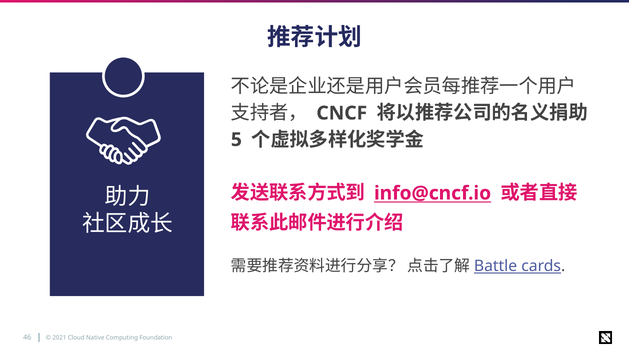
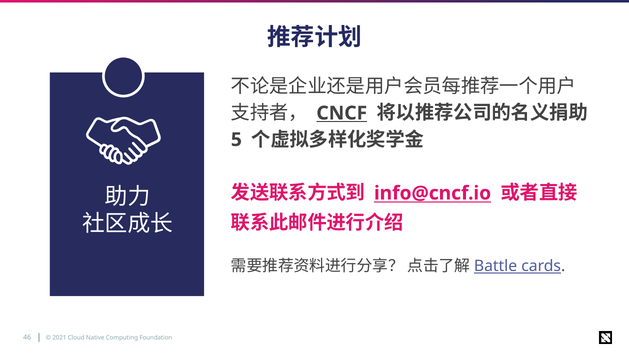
CNCF underline: none -> present (342, 113)
